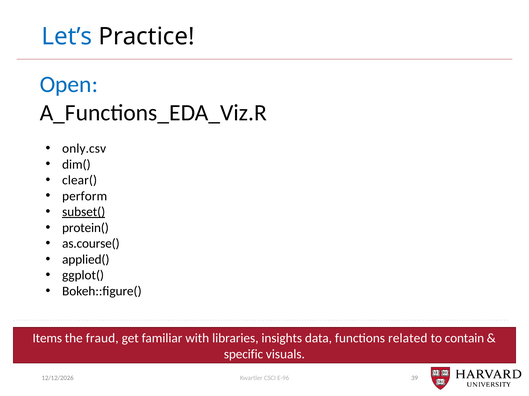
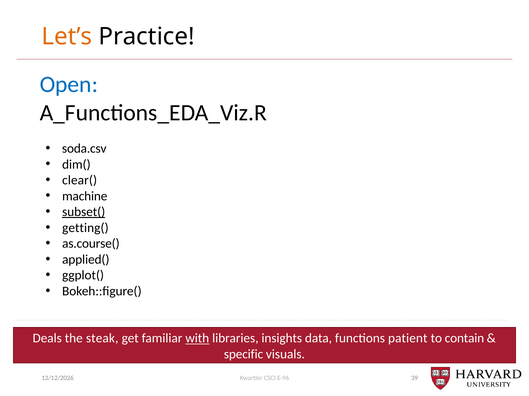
Let’s colour: blue -> orange (67, 37)
only.csv: only.csv -> soda.csv (84, 149)
perform: perform -> machine (85, 196)
protein(: protein( -> getting( (85, 228)
Items: Items -> Deals (47, 339)
fraud: fraud -> steak (102, 339)
with underline: none -> present (197, 339)
related: related -> patient (408, 339)
